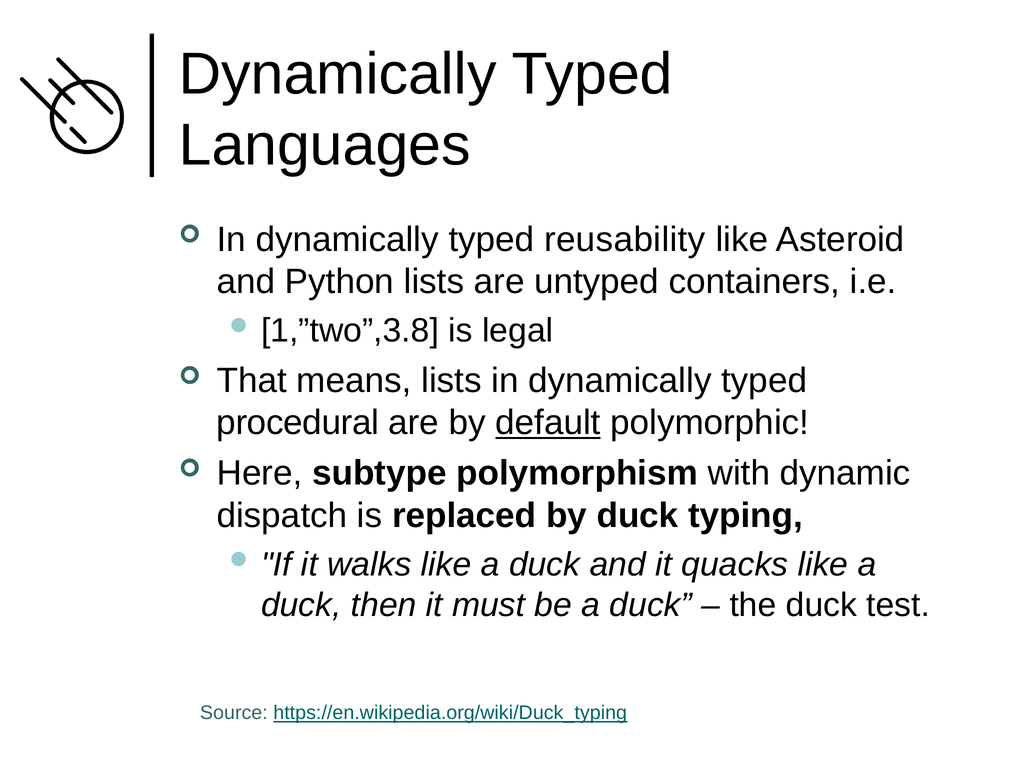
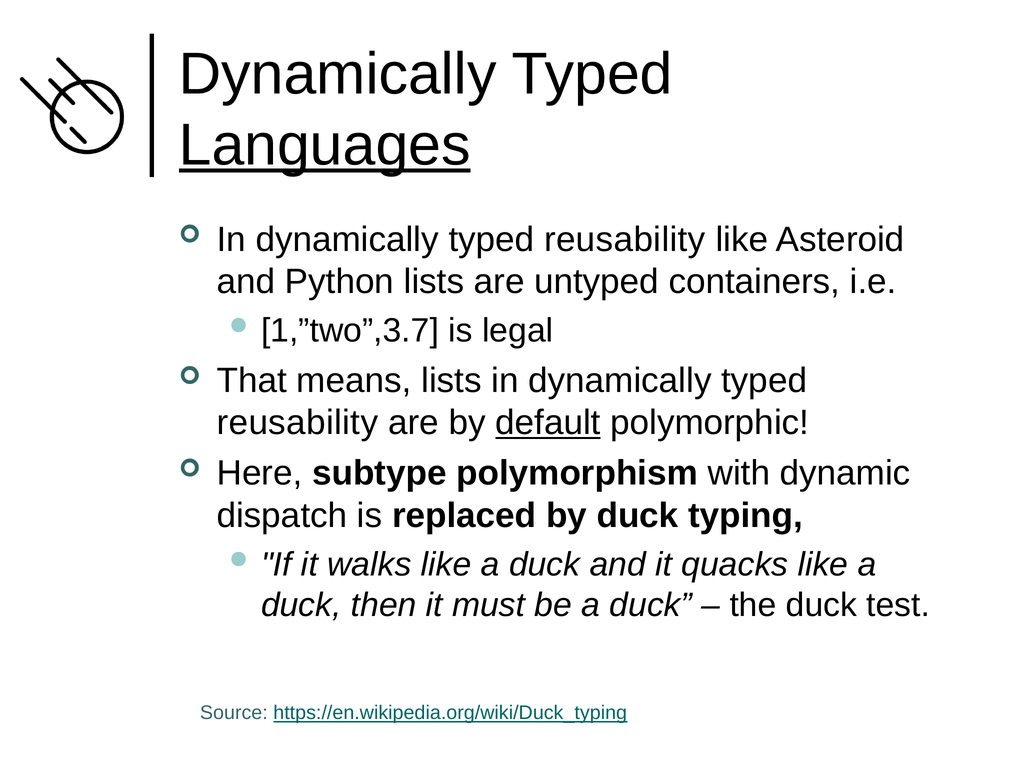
Languages underline: none -> present (325, 145)
1,”two”,3.8: 1,”two”,3.8 -> 1,”two”,3.7 (350, 331)
procedural: procedural -> reusability (297, 423)
